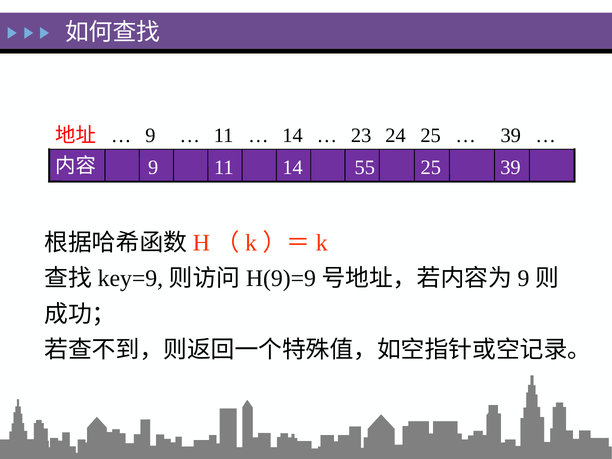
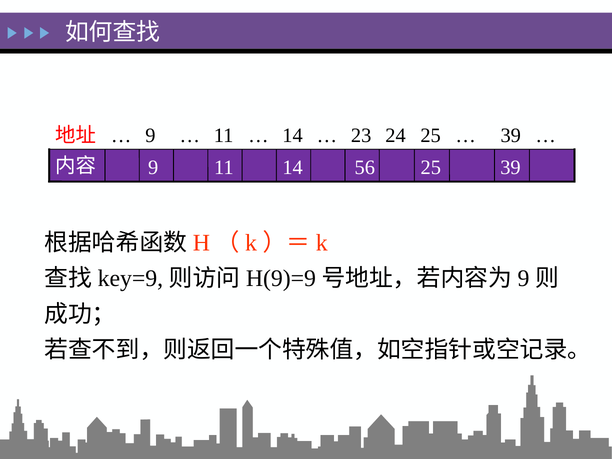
55: 55 -> 56 (365, 167)
